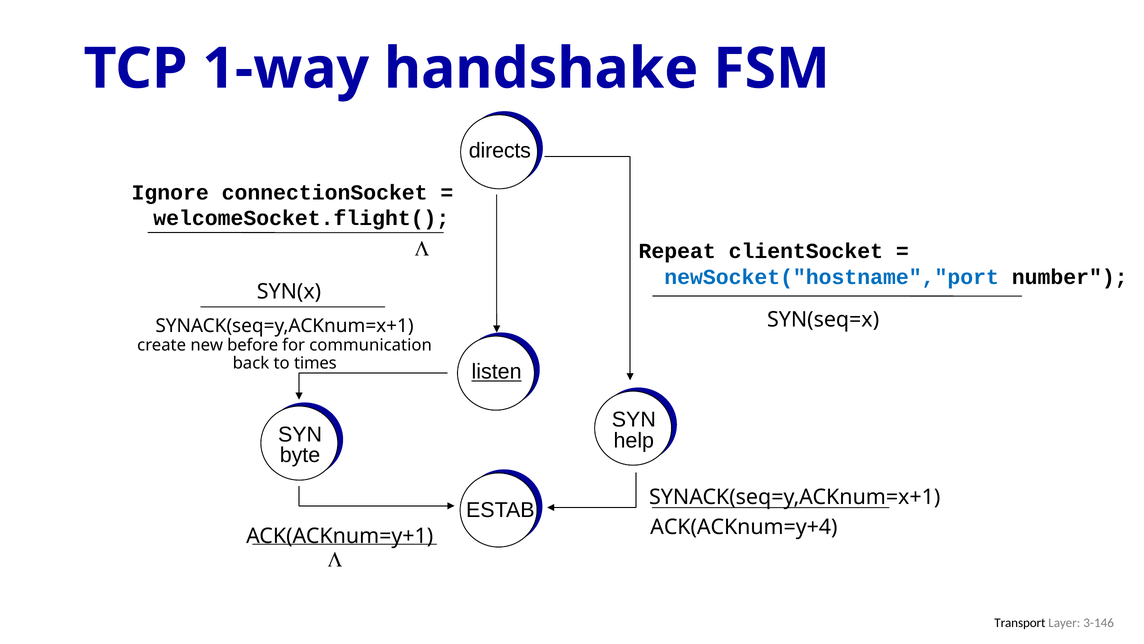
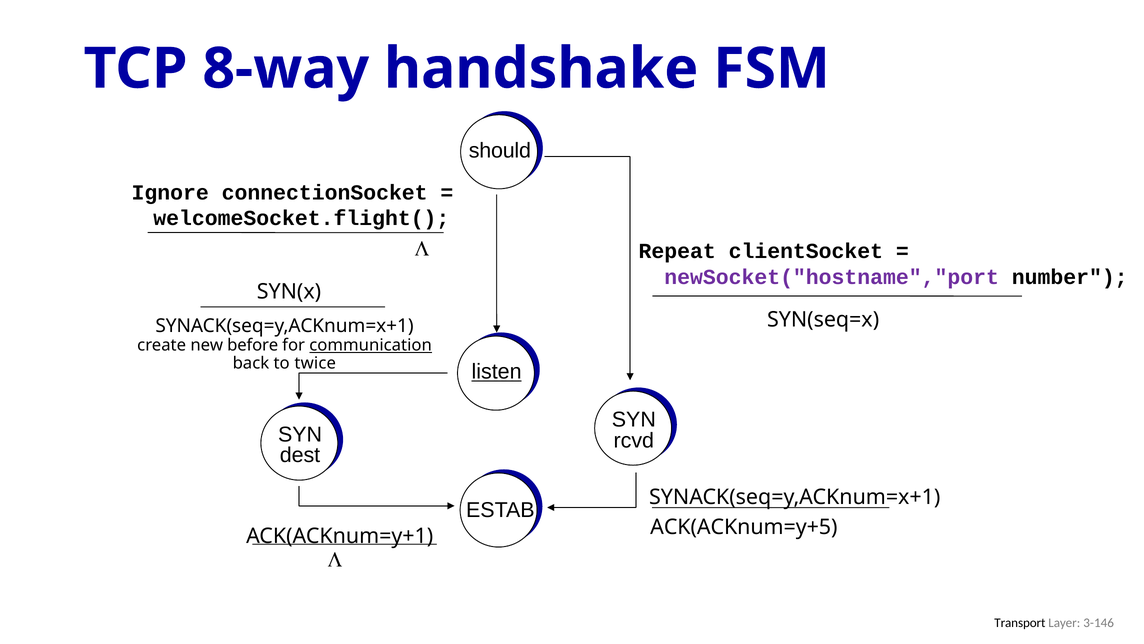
1-way: 1-way -> 8-way (286, 69)
directs: directs -> should (500, 150)
newSocket("hostname","port colour: blue -> purple (832, 277)
communication underline: none -> present (371, 345)
times: times -> twice (315, 363)
help: help -> rcvd (634, 440)
byte: byte -> dest (300, 455)
ACK(ACKnum=y+4: ACK(ACKnum=y+4 -> ACK(ACKnum=y+5 (744, 527)
